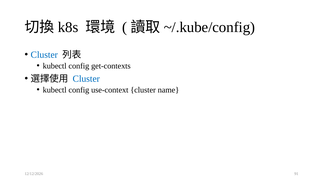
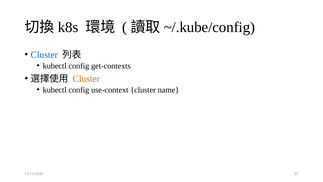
Cluster colour: blue -> orange (86, 79)
